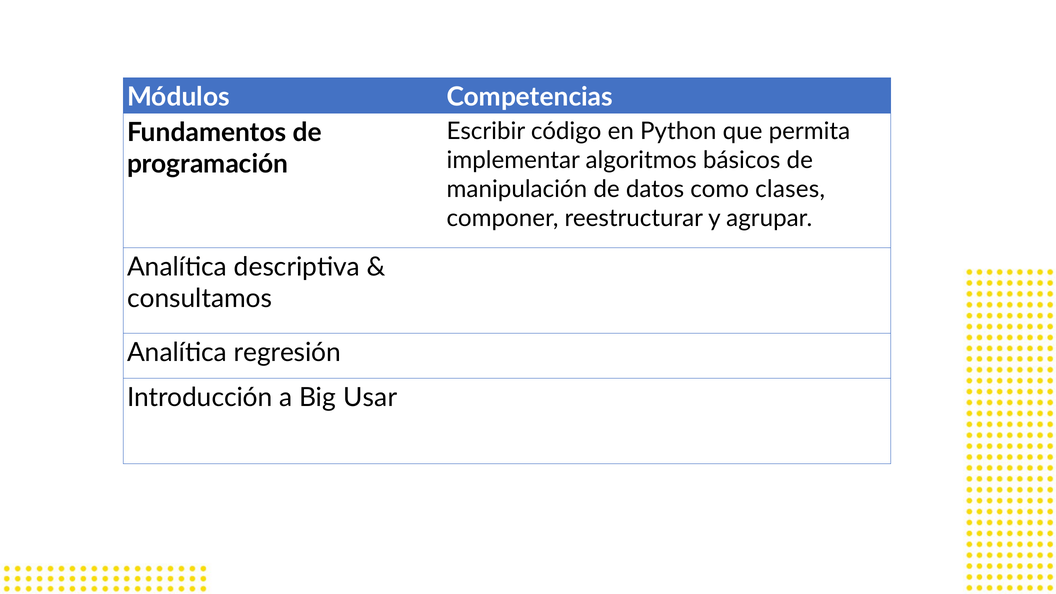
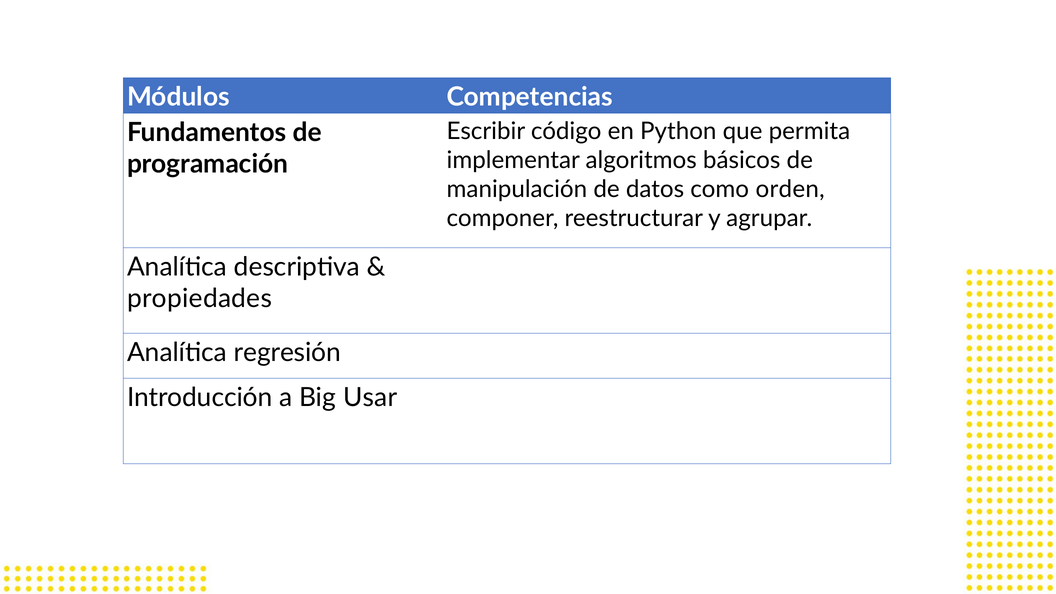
clases: clases -> orden (790, 189)
consultamos: consultamos -> propiedades (200, 299)
